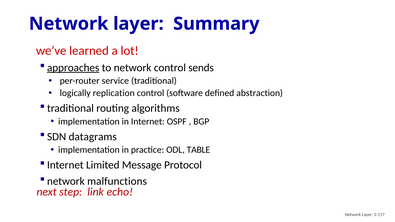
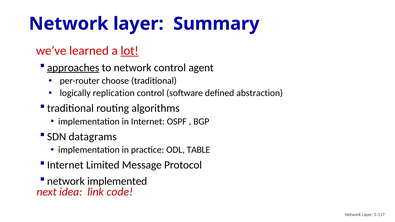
lot underline: none -> present (130, 51)
sends: sends -> agent (201, 68)
service: service -> choose (115, 81)
malfunctions: malfunctions -> implemented (117, 181)
step: step -> idea (71, 192)
echo: echo -> code (120, 192)
